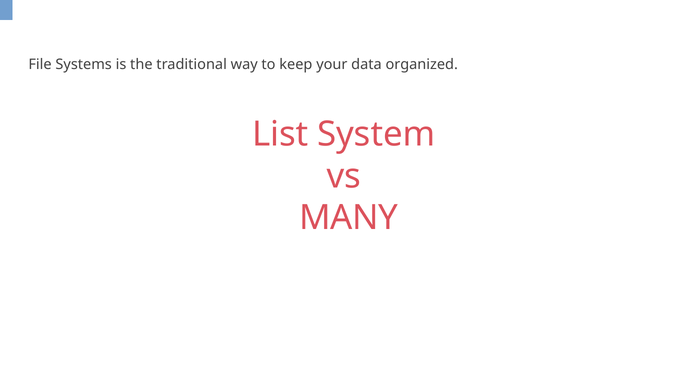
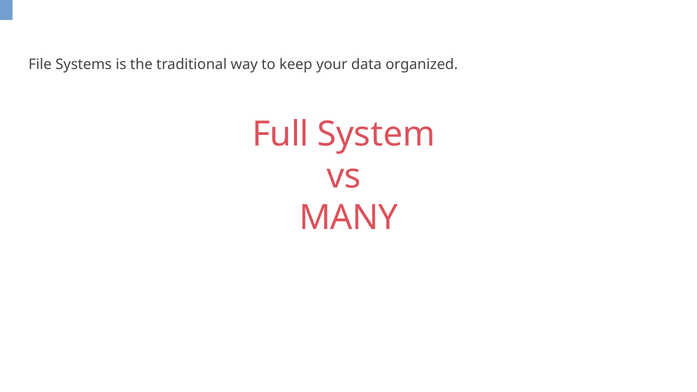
List: List -> Full (280, 134)
